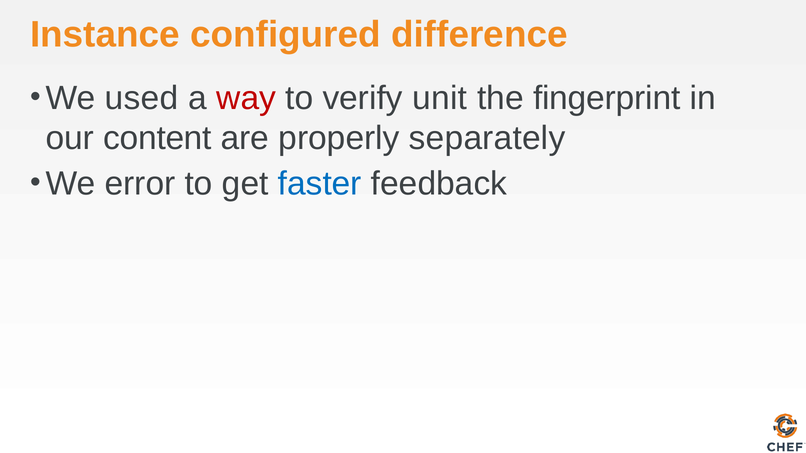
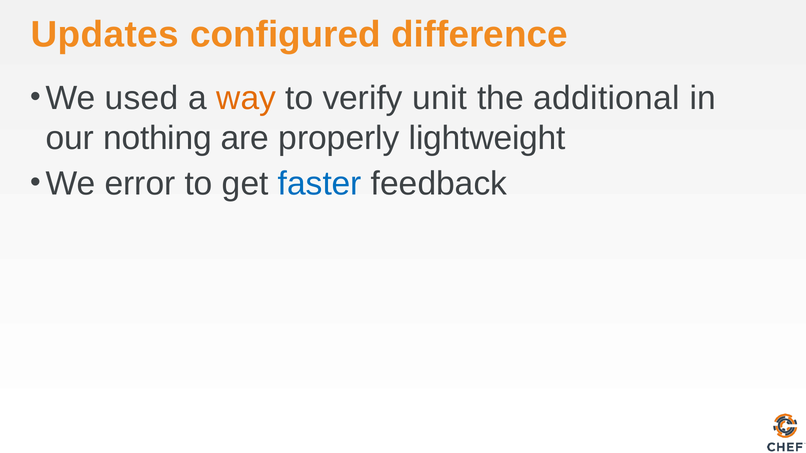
Instance: Instance -> Updates (105, 35)
way colour: red -> orange (246, 98)
fingerprint: fingerprint -> additional (607, 98)
content: content -> nothing (157, 138)
separately: separately -> lightweight (487, 138)
